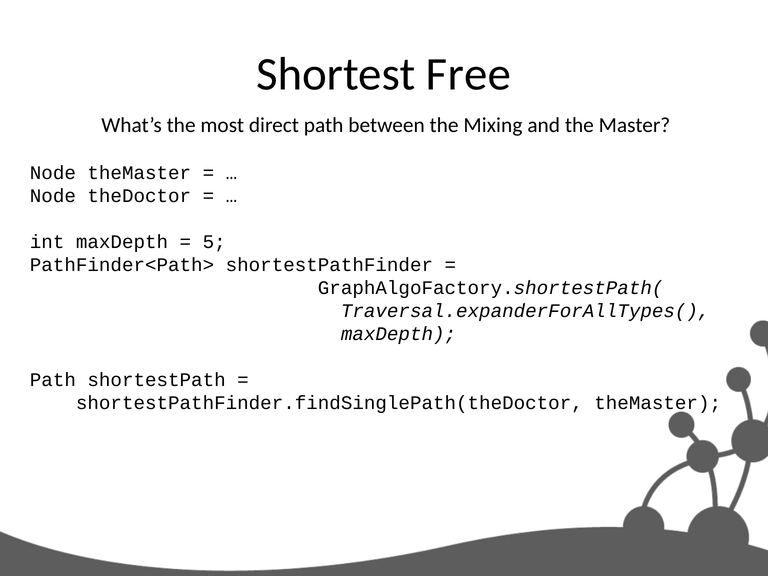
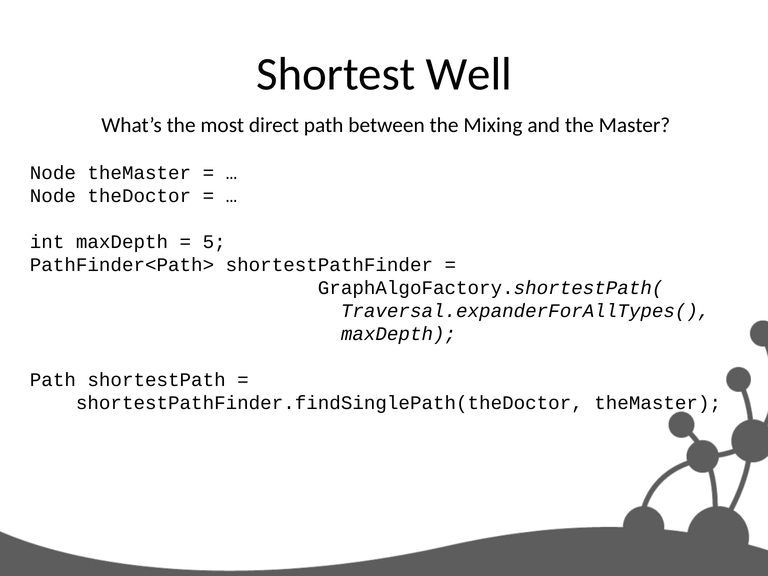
Free: Free -> Well (469, 74)
